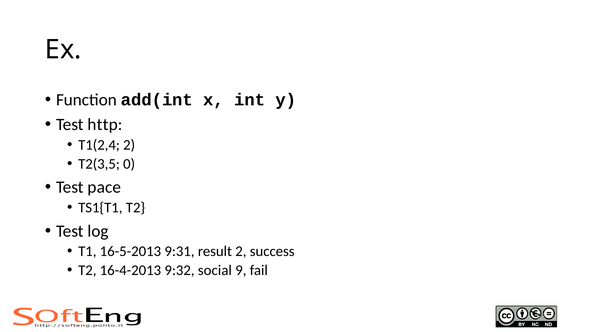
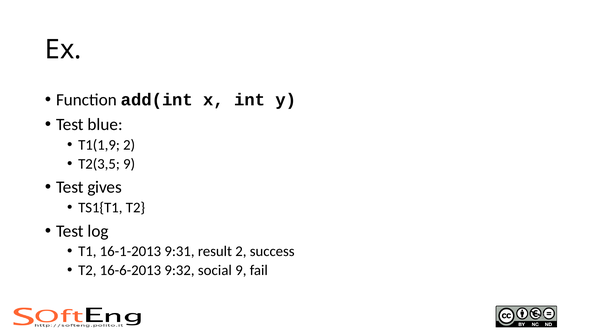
http: http -> blue (105, 124)
T1(2,4: T1(2,4 -> T1(1,9 (99, 145)
T2(3,5 0: 0 -> 9 (129, 164)
pace: pace -> gives (105, 187)
16-5-2013: 16-5-2013 -> 16-1-2013 (130, 251)
16-4-2013: 16-4-2013 -> 16-6-2013 (130, 270)
